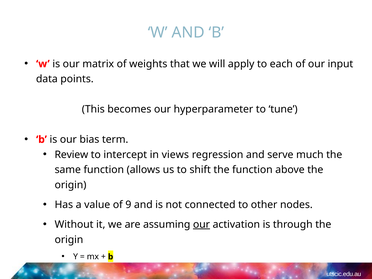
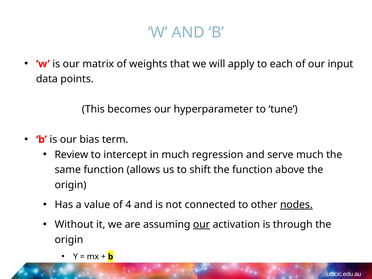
in views: views -> much (175, 155)
9: 9 -> 4 (128, 205)
nodes underline: none -> present (296, 205)
